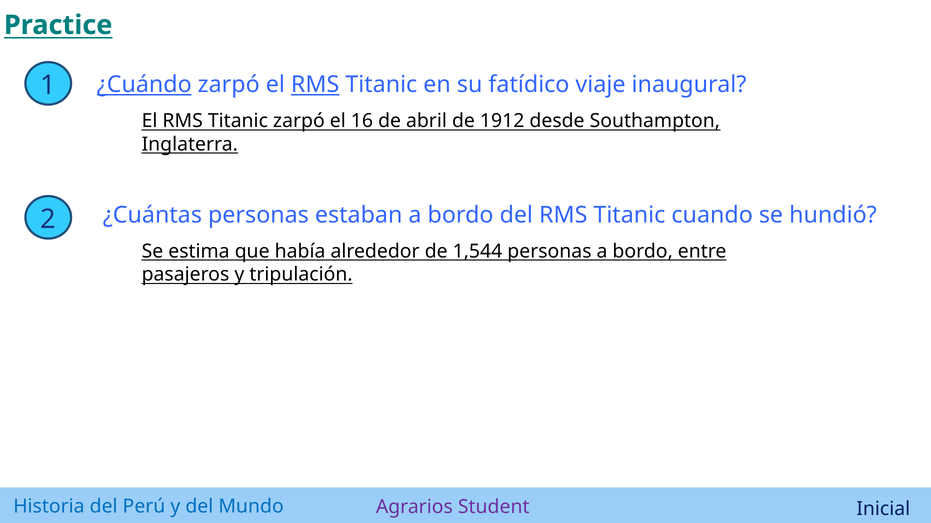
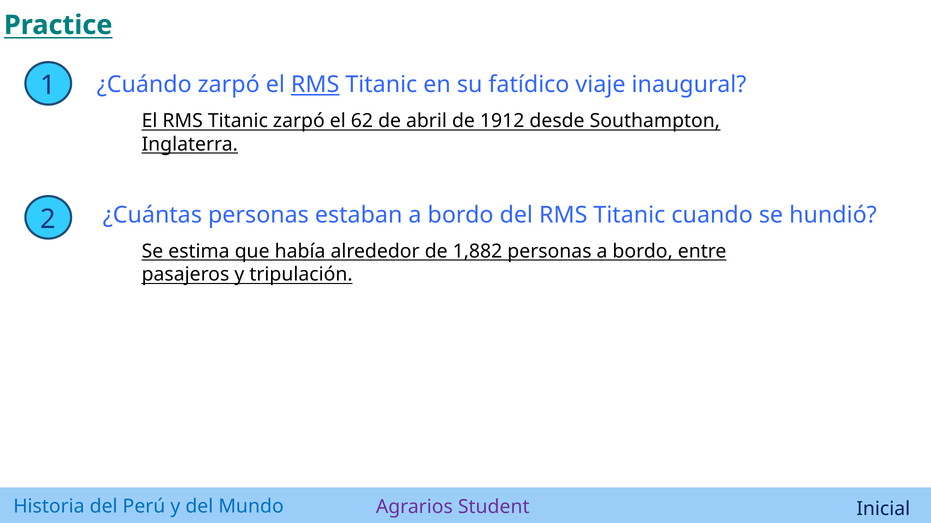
¿Cuándo underline: present -> none (144, 85)
16: 16 -> 62 (362, 121)
1,544: 1,544 -> 1,882 (477, 252)
